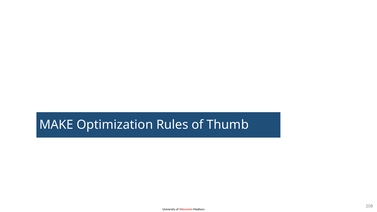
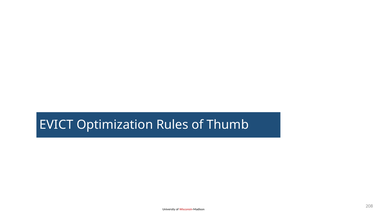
MAKE: MAKE -> EVICT (56, 125)
